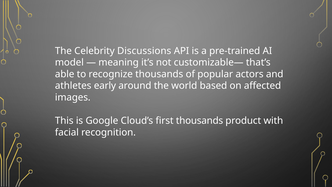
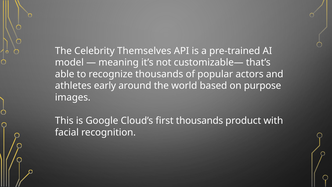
Discussions: Discussions -> Themselves (144, 51)
affected: affected -> purpose (263, 86)
